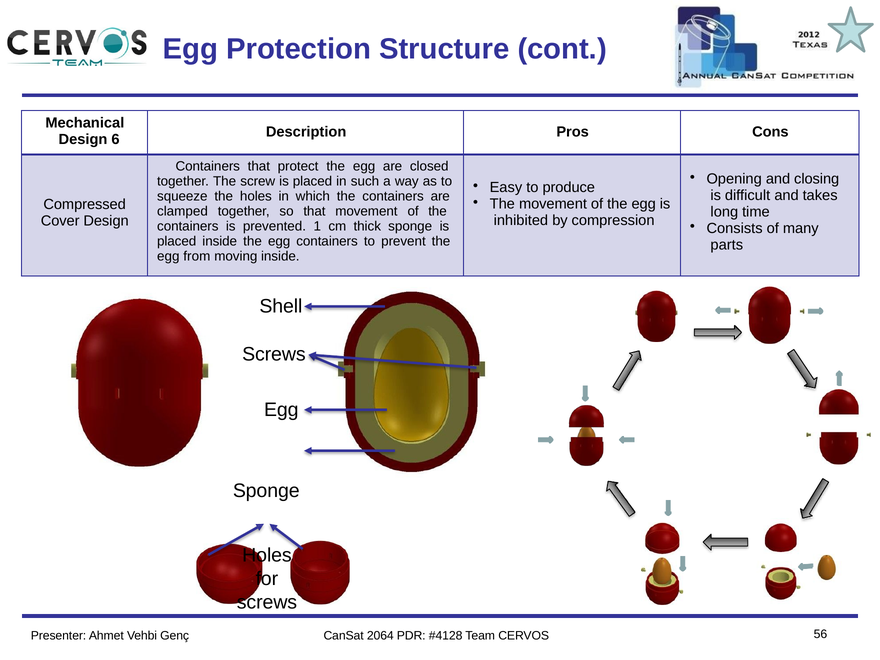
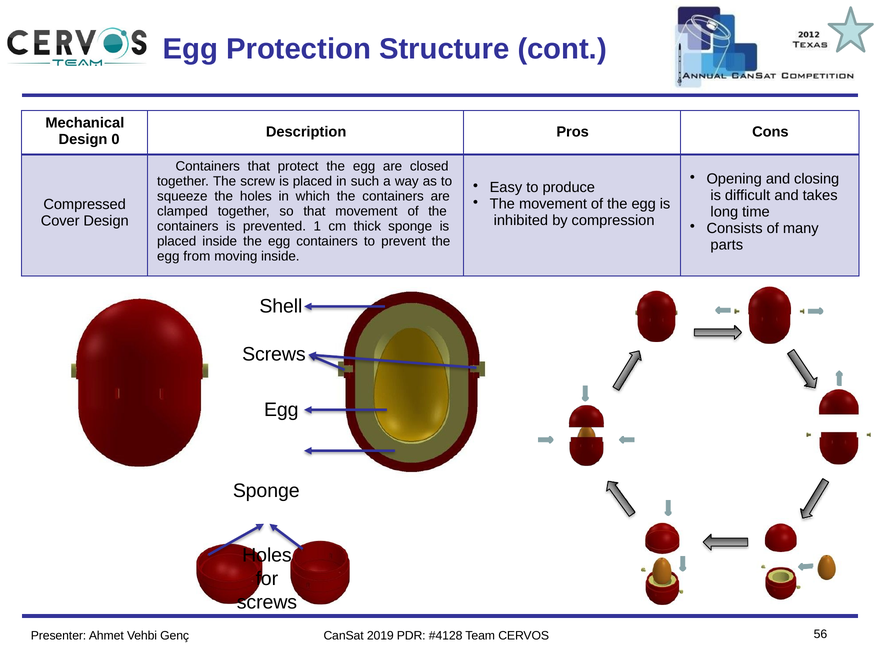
6: 6 -> 0 (116, 139)
2064: 2064 -> 2019 (380, 636)
